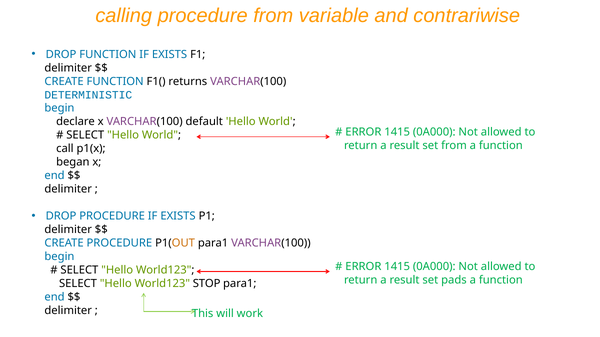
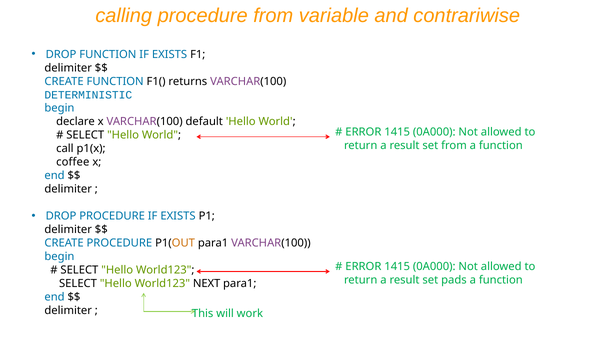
began: began -> coffee (73, 162)
STOP: STOP -> NEXT (207, 284)
